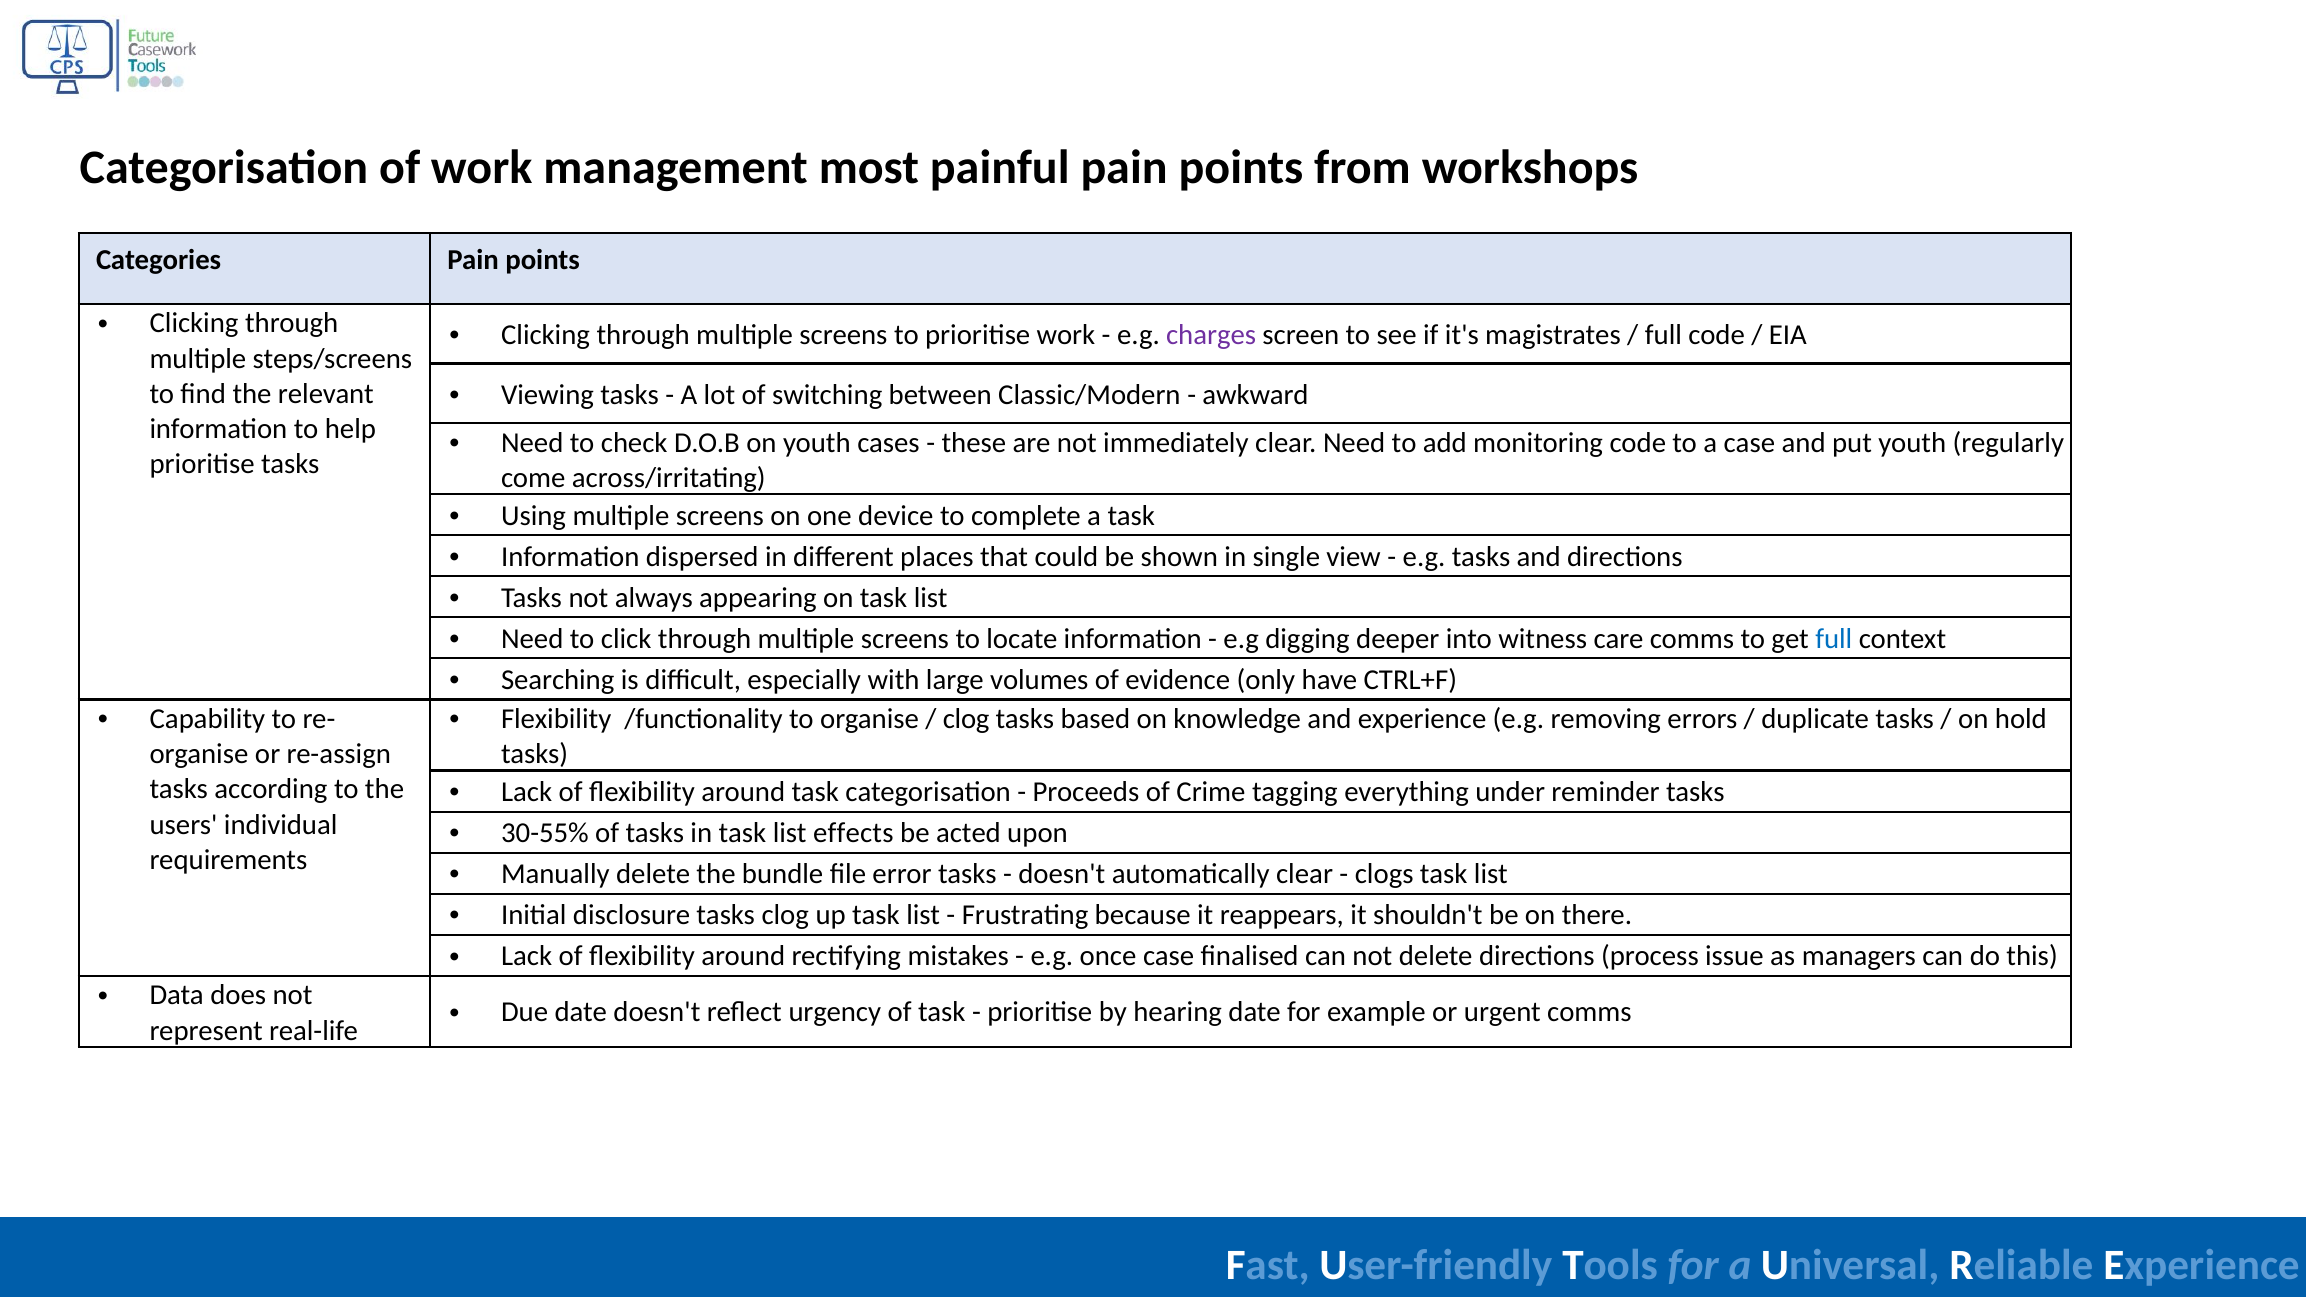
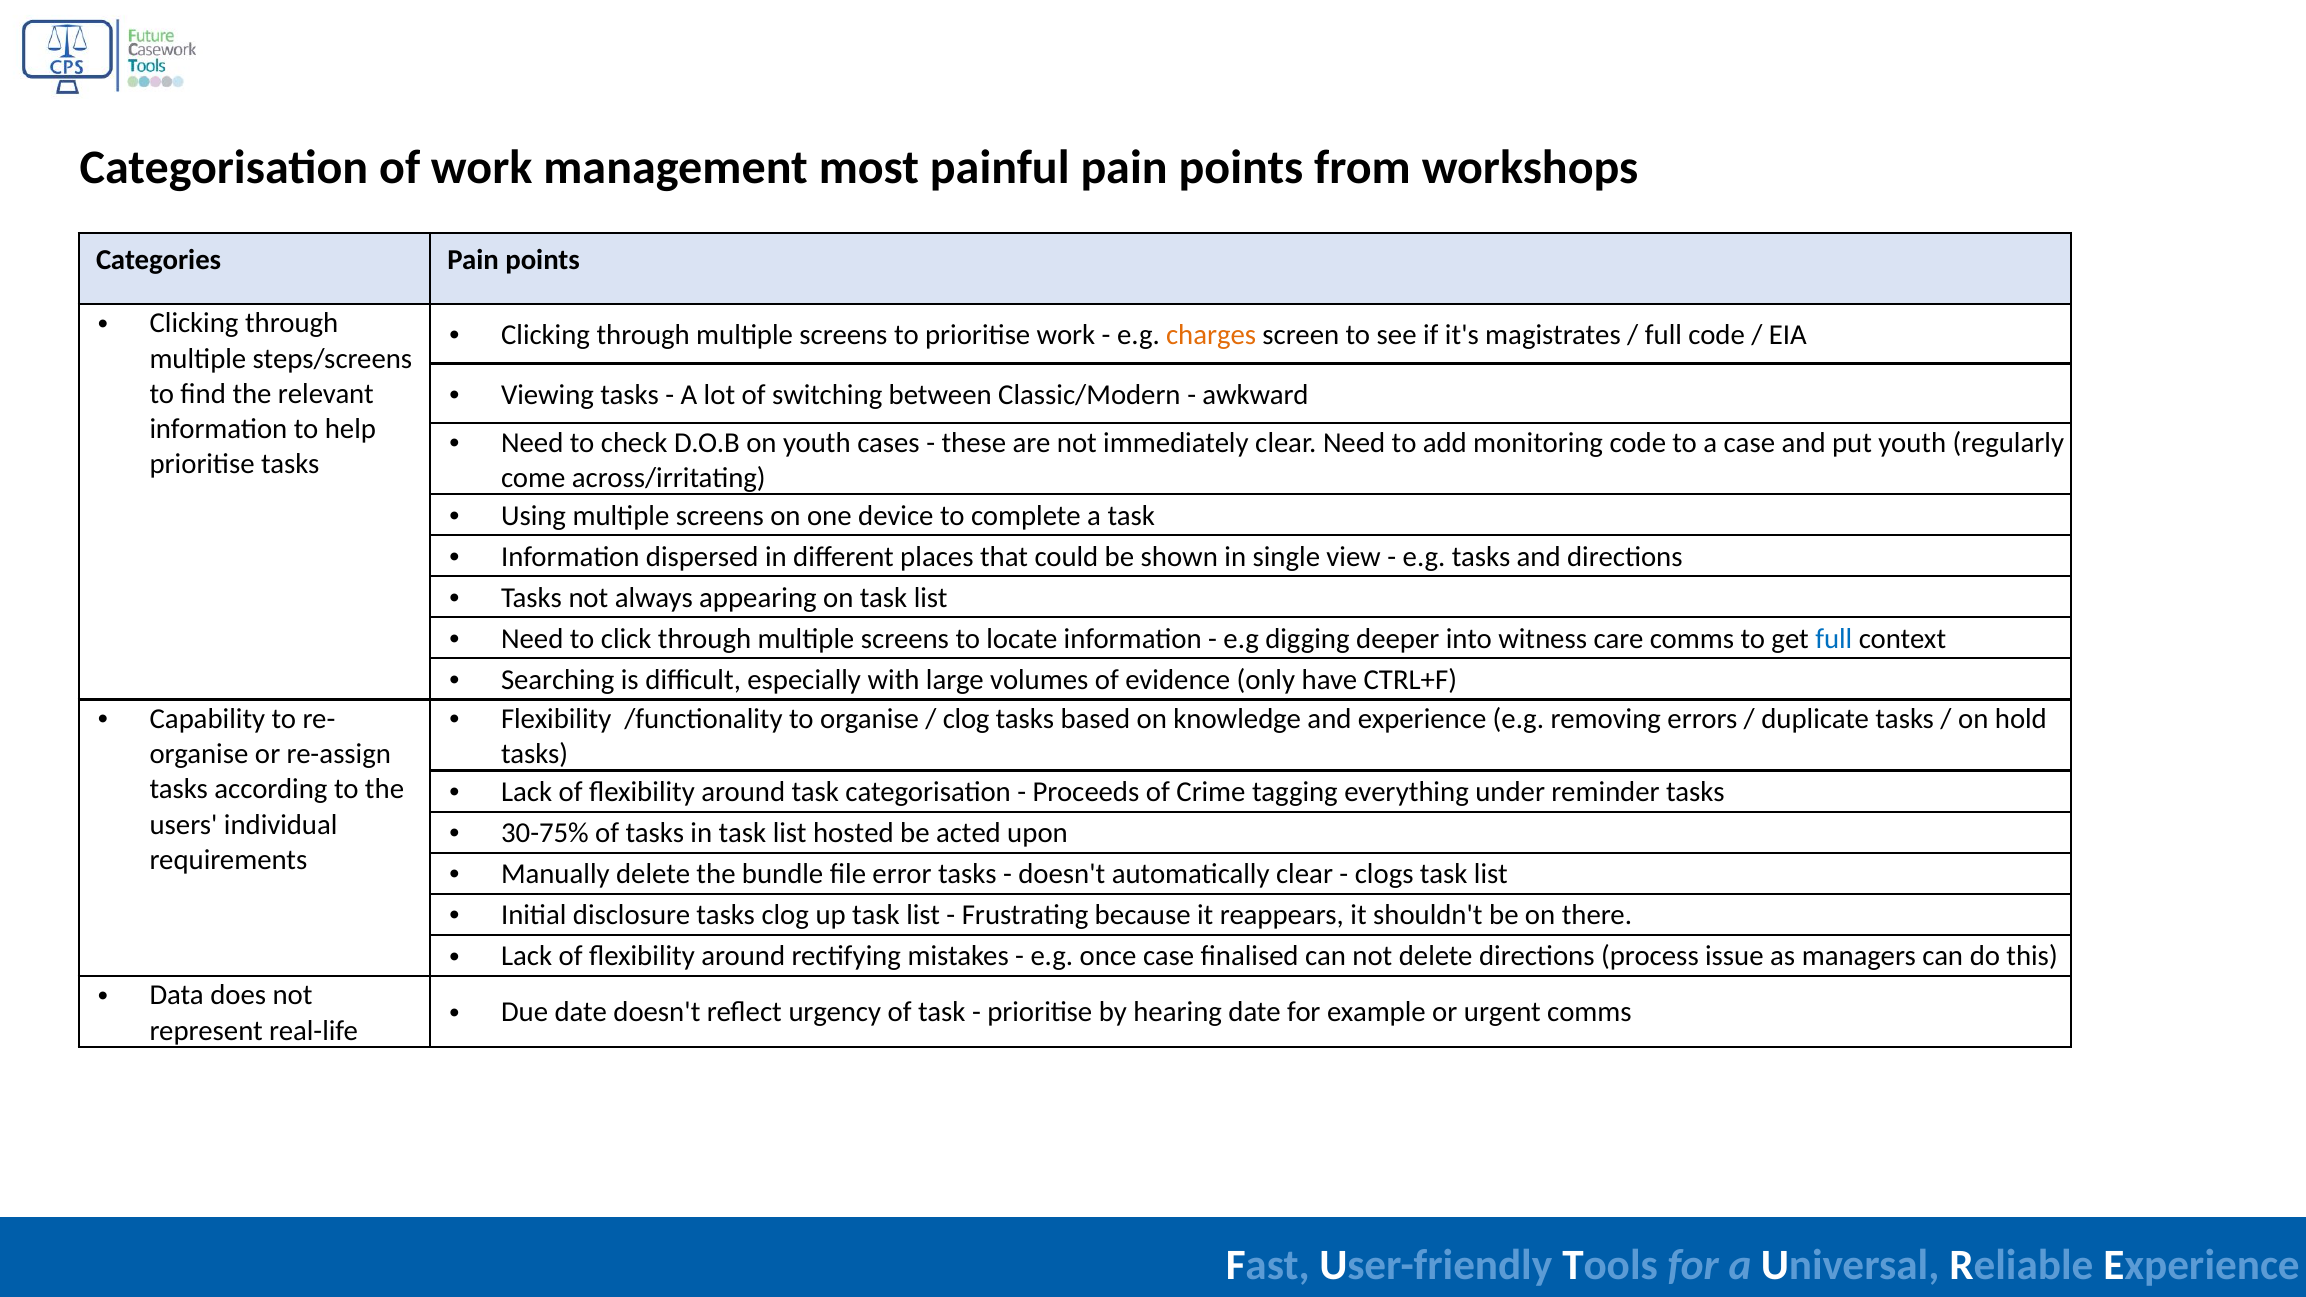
charges colour: purple -> orange (1211, 335)
30-55%: 30-55% -> 30-75% (545, 833)
effects: effects -> hosted (853, 833)
